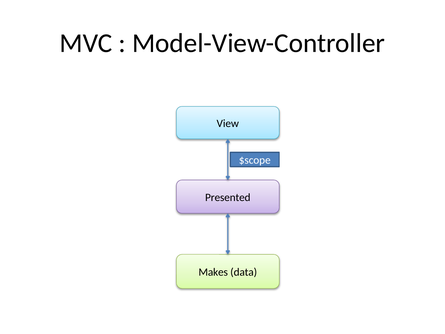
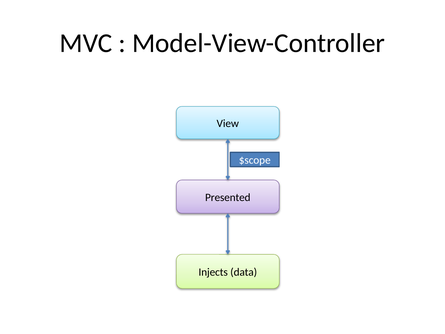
Makes: Makes -> Injects (213, 272)
